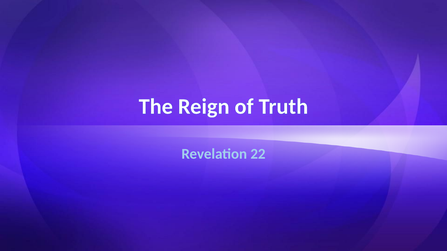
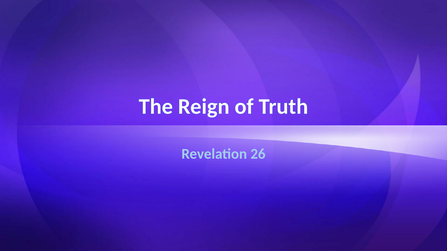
22: 22 -> 26 (258, 154)
